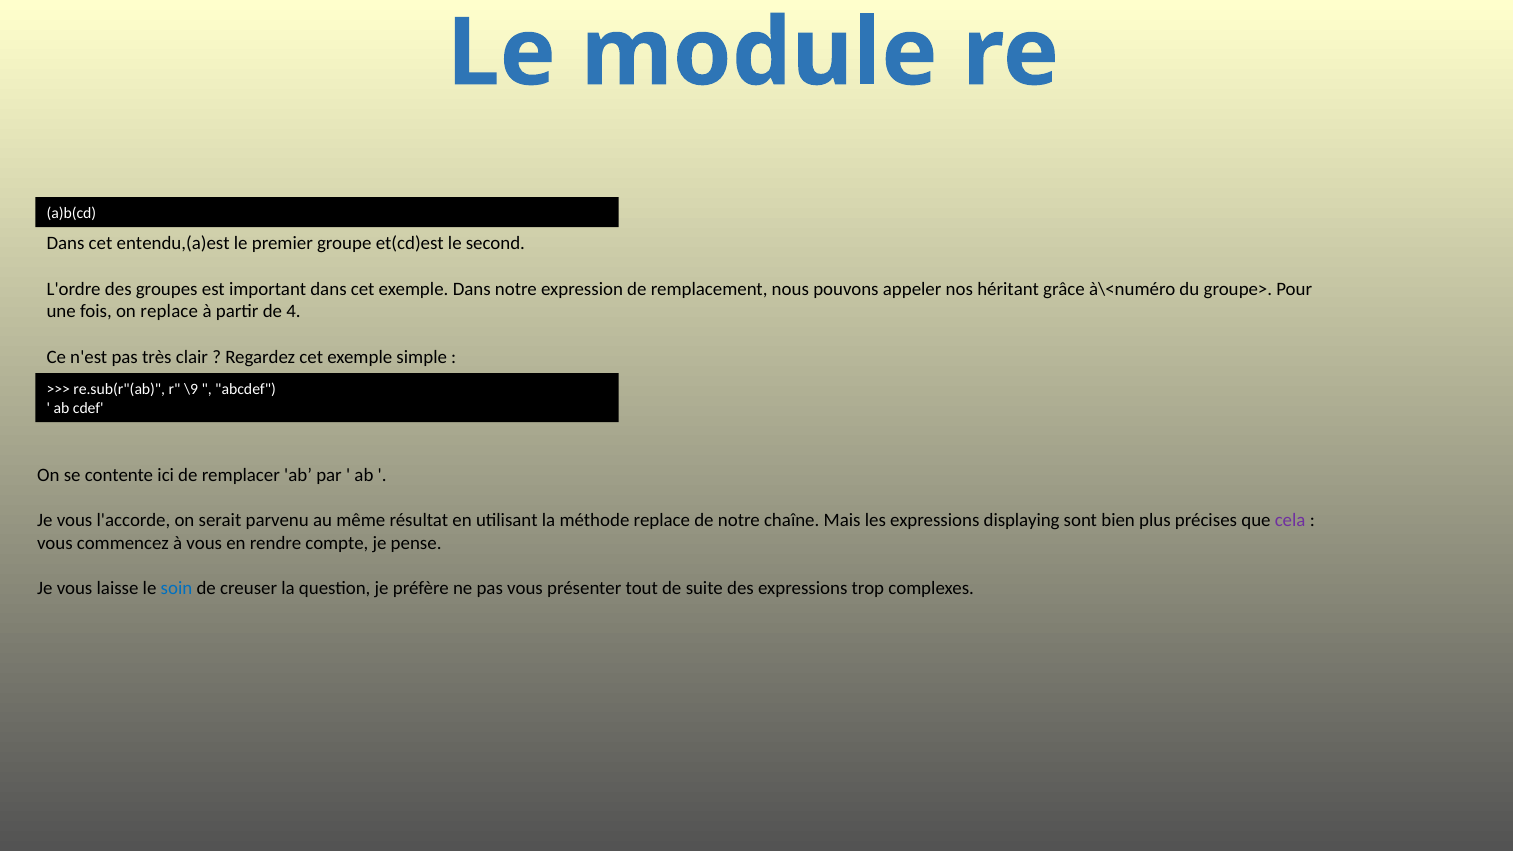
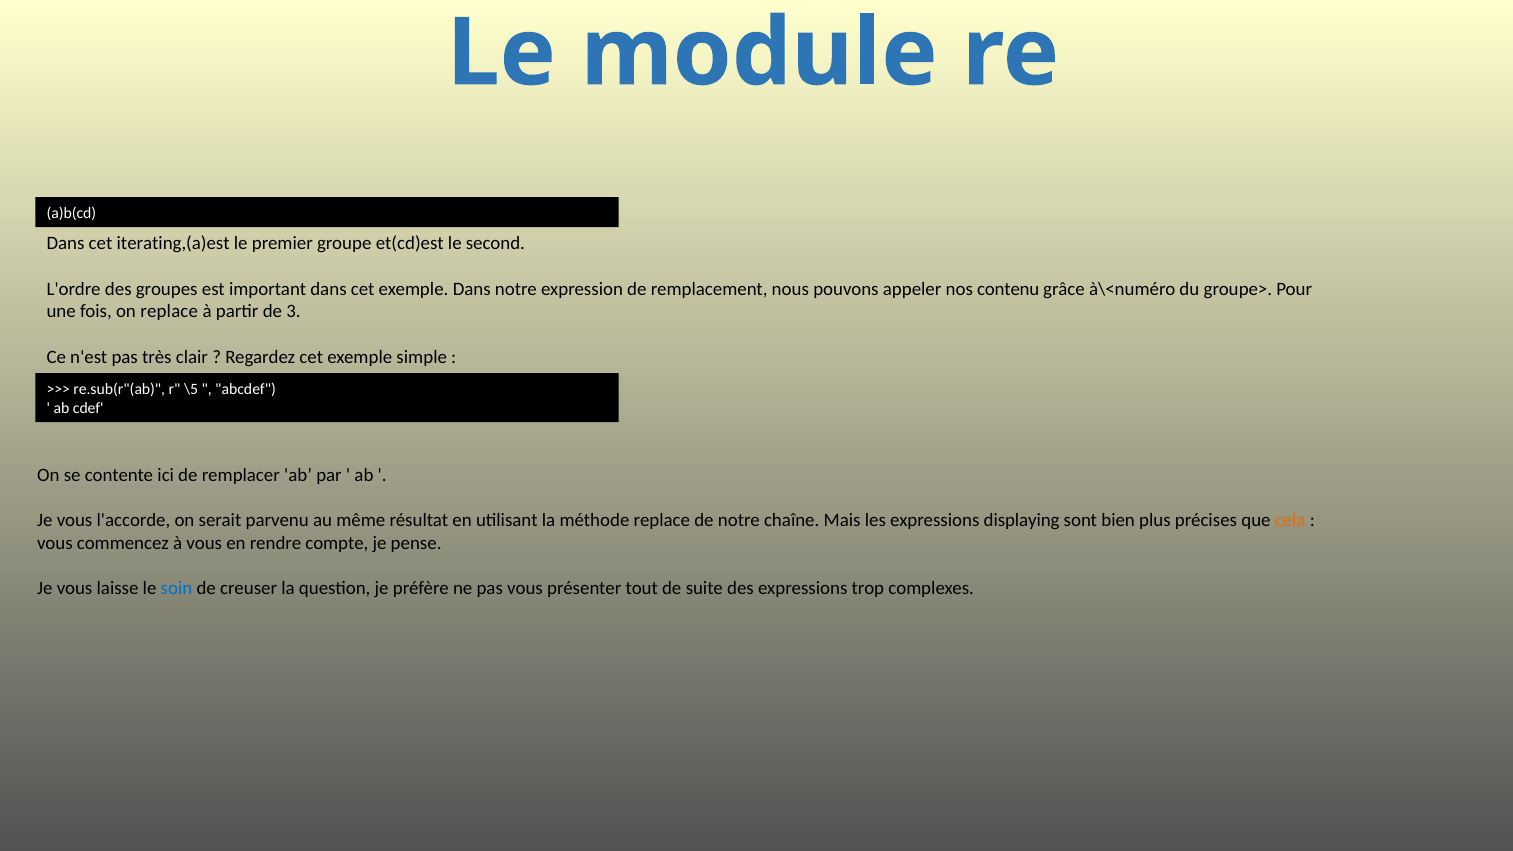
entendu,(a)est: entendu,(a)est -> iterating,(a)est (173, 244)
héritant: héritant -> contenu (1008, 289)
4: 4 -> 3 (293, 312)
\9: \9 -> \5 (191, 389)
cela colour: purple -> orange (1290, 520)
